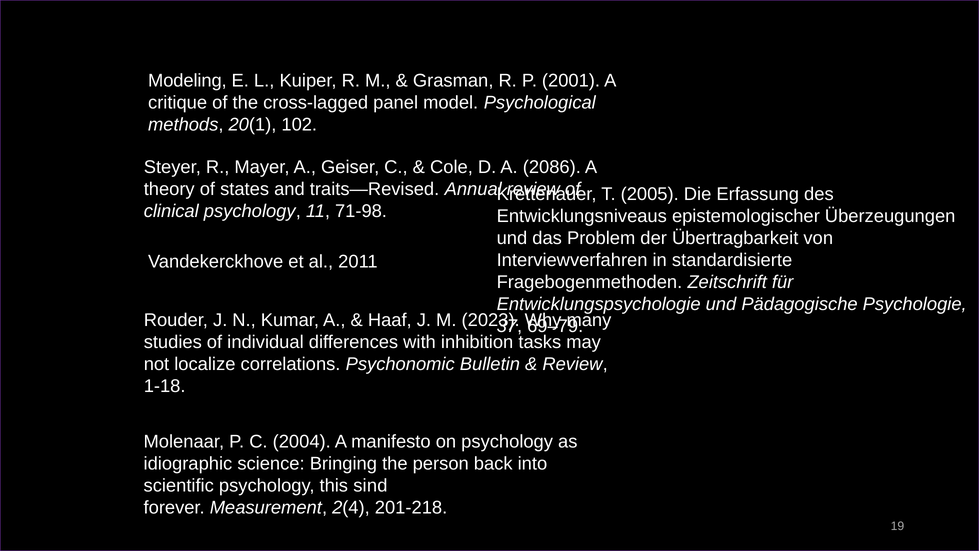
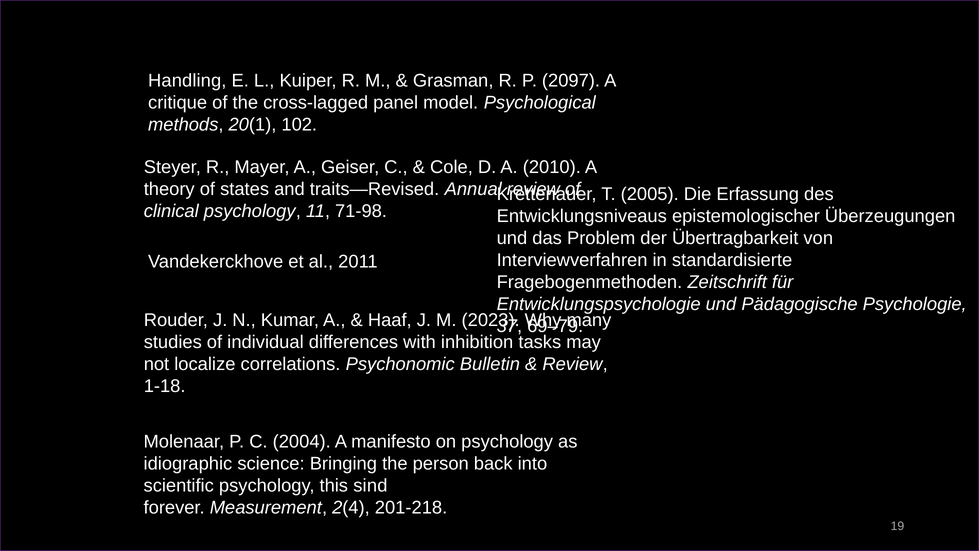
Modeling: Modeling -> Handling (187, 80)
2001: 2001 -> 2097 (571, 80)
2086: 2086 -> 2010 (552, 167)
